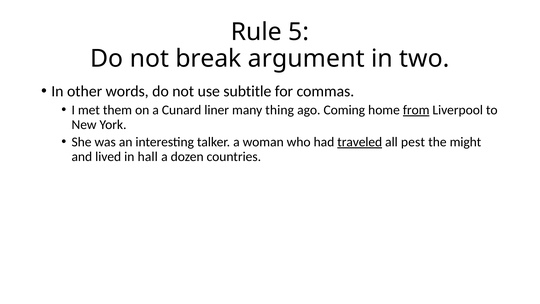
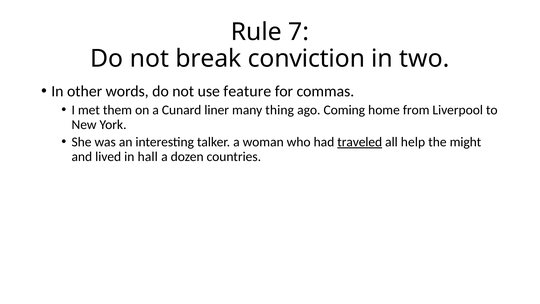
5: 5 -> 7 (299, 32)
argument: argument -> conviction (306, 59)
subtitle: subtitle -> feature (247, 91)
from underline: present -> none (416, 110)
pest: pest -> help (413, 142)
